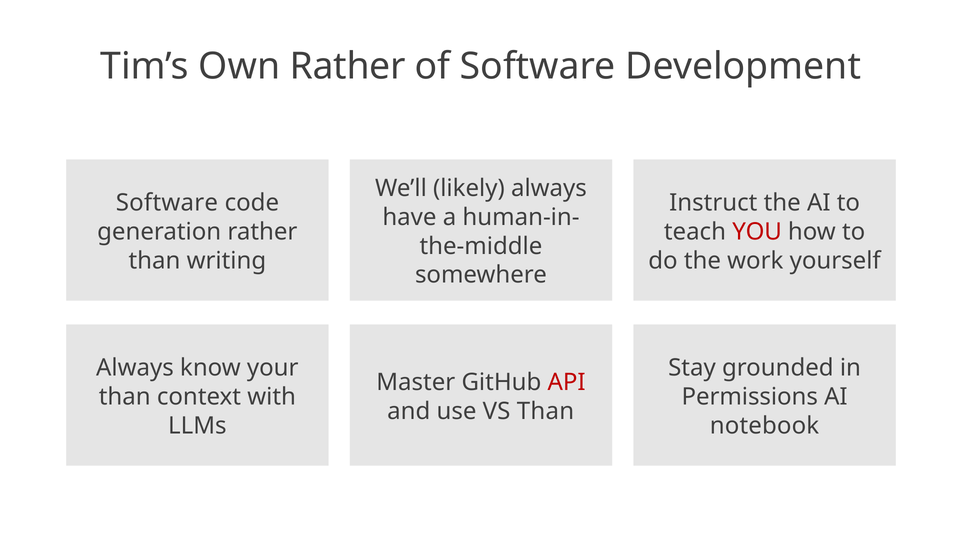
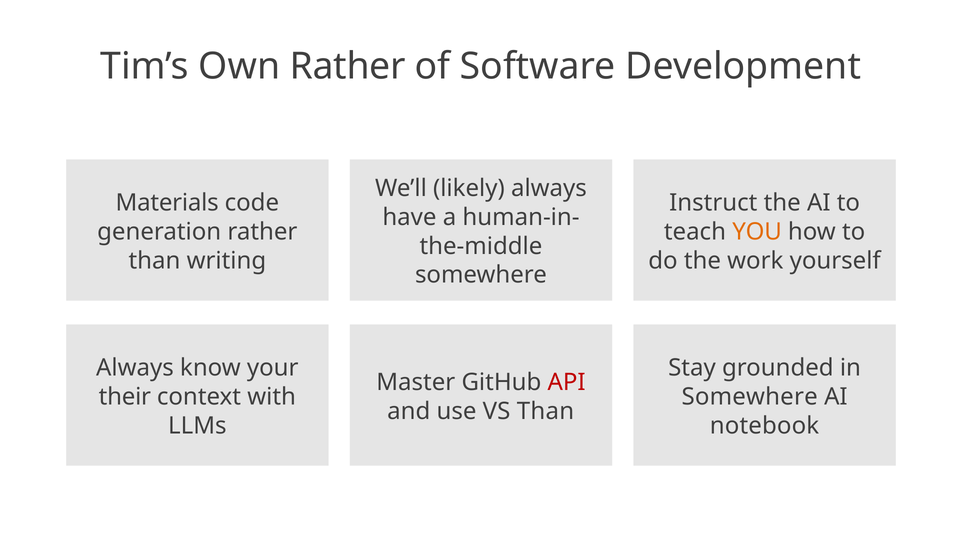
Software: Software -> Materials (167, 203)
YOU colour: red -> orange (757, 232)
than: than -> their (125, 397)
Permissions: Permissions -> Somewhere (750, 397)
